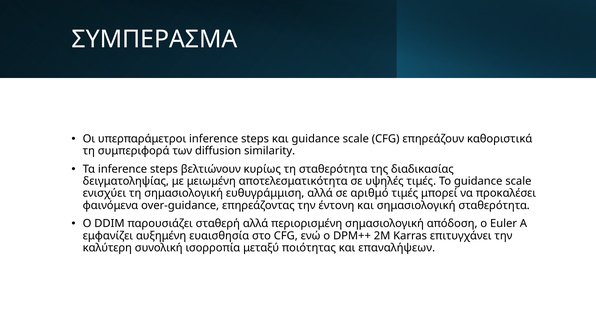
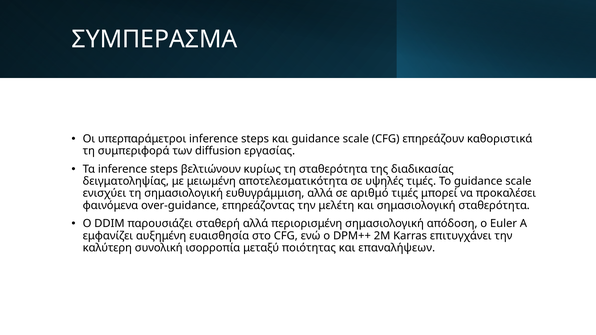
similarity: similarity -> εργασίας (270, 151)
έντονη: έντονη -> μελέτη (336, 206)
